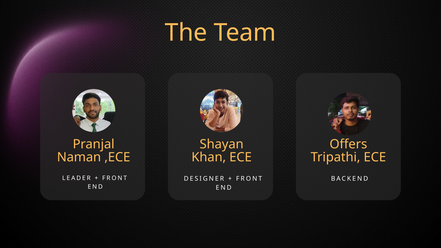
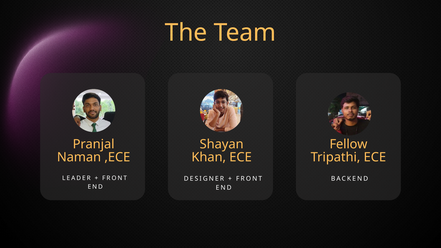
Offers: Offers -> Fellow (348, 144)
